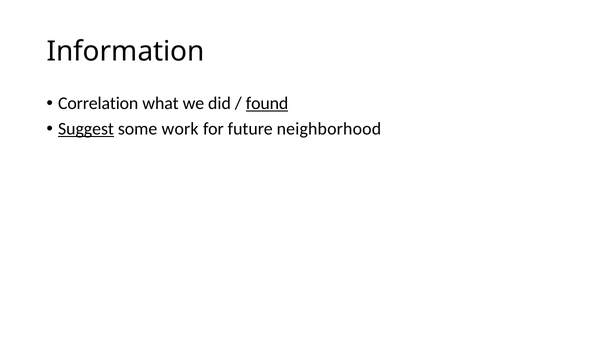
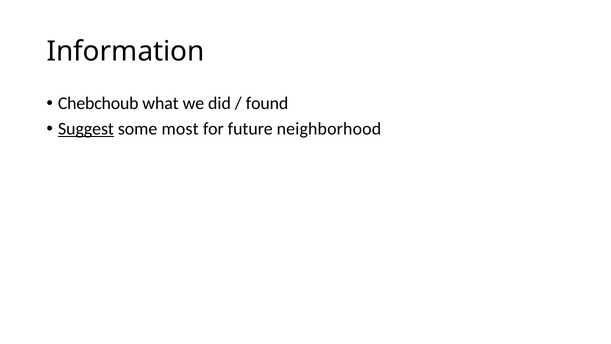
Correlation: Correlation -> Chebchoub (98, 103)
found underline: present -> none (267, 103)
work: work -> most (180, 129)
